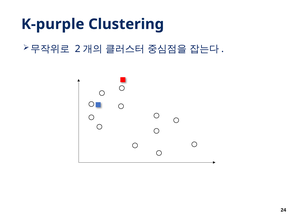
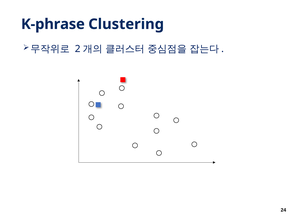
K-purple: K-purple -> K-phrase (53, 24)
